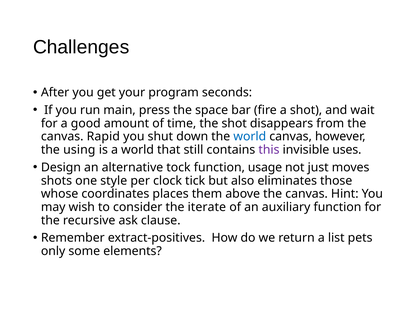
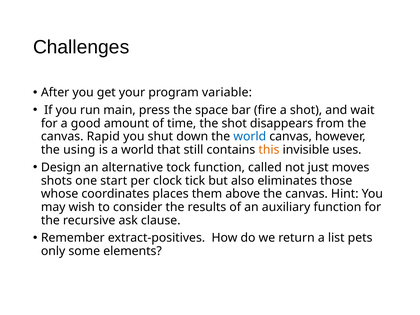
seconds: seconds -> variable (227, 92)
this colour: purple -> orange (269, 150)
usage: usage -> called (265, 167)
style: style -> start (114, 181)
iterate: iterate -> results (207, 207)
